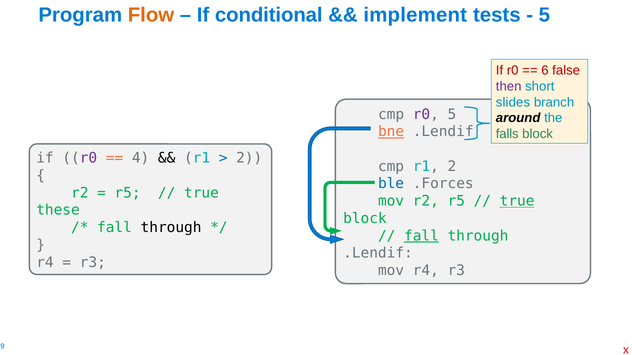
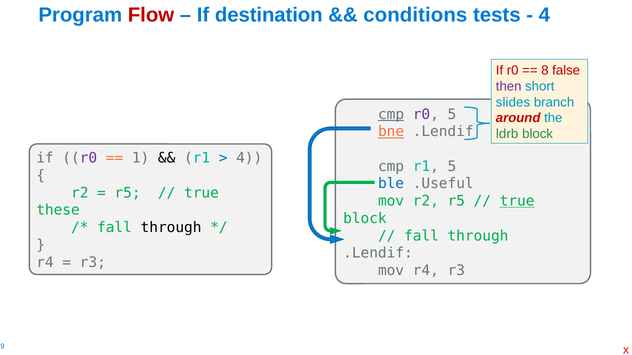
Flow colour: orange -> red (151, 15)
conditional: conditional -> destination (269, 15)
implement: implement -> conditions (415, 15)
5: 5 -> 4 (544, 15)
6: 6 -> 8 (545, 71)
cmp underline: none -> present (391, 114)
around colour: black -> red (518, 118)
falls: falls -> ldrb (507, 134)
4: 4 -> 1 (141, 158)
2: 2 -> 4 (249, 158)
r1 2: 2 -> 5 (452, 167)
.Forces: .Forces -> .Useful (443, 184)
fall underline: present -> none (421, 236)
